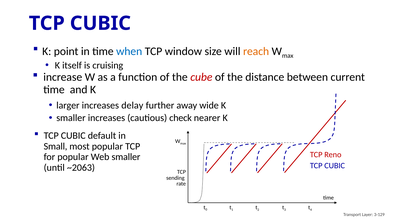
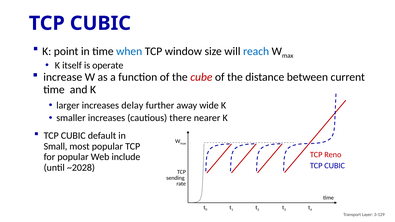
reach colour: orange -> blue (256, 51)
cruising: cruising -> operate (108, 65)
check: check -> there (180, 118)
Web smaller: smaller -> include (126, 157)
~2063: ~2063 -> ~2028 (81, 168)
